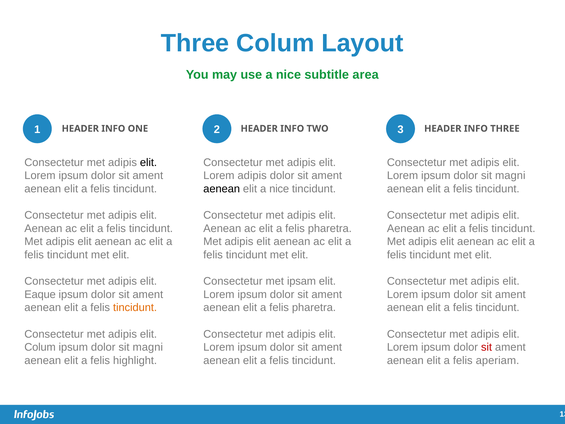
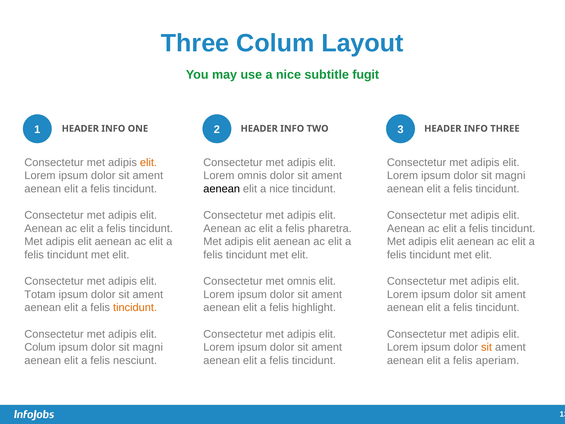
area: area -> fugit (366, 75)
elit colour: black -> orange (148, 162)
Lorem adipis: adipis -> omnis (252, 176)
met ipsam: ipsam -> omnis (301, 281)
Eaque: Eaque -> Totam (40, 294)
pharetra: pharetra -> highlight (314, 307)
sit colour: red -> orange (487, 347)
highlight: highlight -> nesciunt (135, 360)
